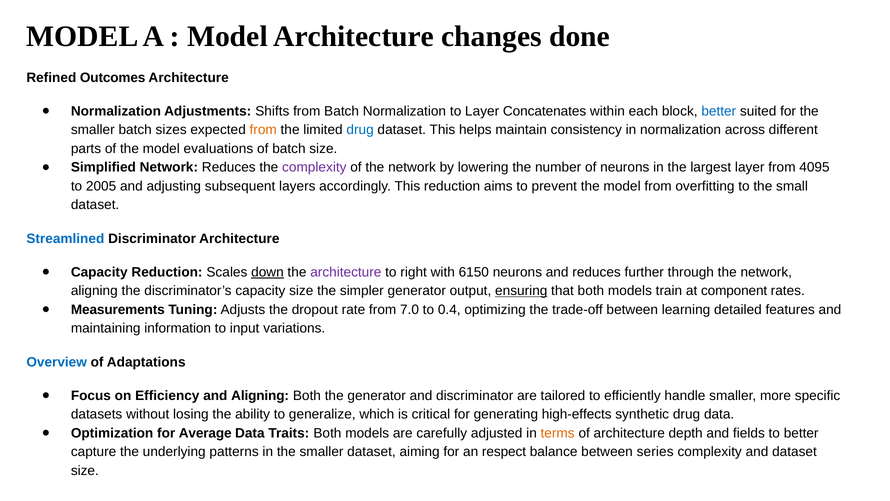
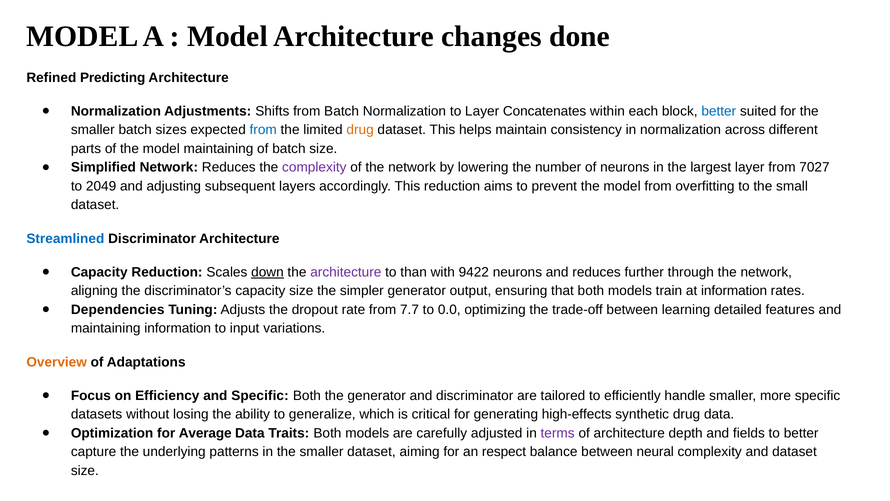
Outcomes: Outcomes -> Predicting (113, 78)
from colour: orange -> blue (263, 130)
drug colour: blue -> orange (360, 130)
model evaluations: evaluations -> maintaining (218, 149)
4095: 4095 -> 7027 (814, 167)
2005: 2005 -> 2049 (101, 186)
right: right -> than (414, 272)
6150: 6150 -> 9422 (474, 272)
ensuring underline: present -> none (521, 291)
at component: component -> information (734, 291)
Measurements: Measurements -> Dependencies (118, 309)
7.0: 7.0 -> 7.7 (409, 309)
0.4: 0.4 -> 0.0 (449, 309)
Overview colour: blue -> orange (57, 362)
and Aligning: Aligning -> Specific (260, 395)
terms colour: orange -> purple (558, 433)
series: series -> neural (655, 452)
